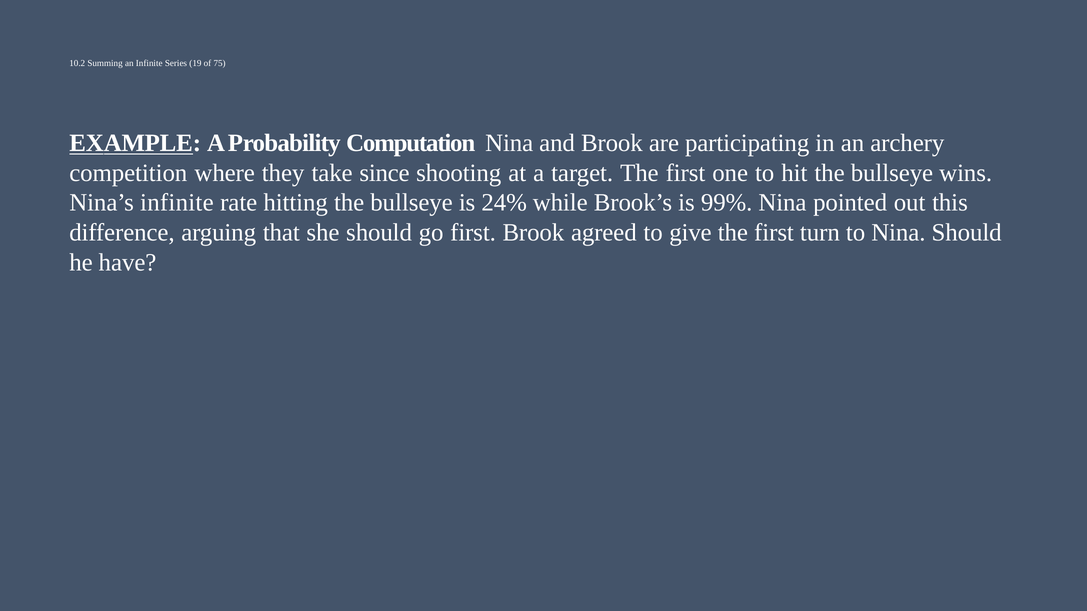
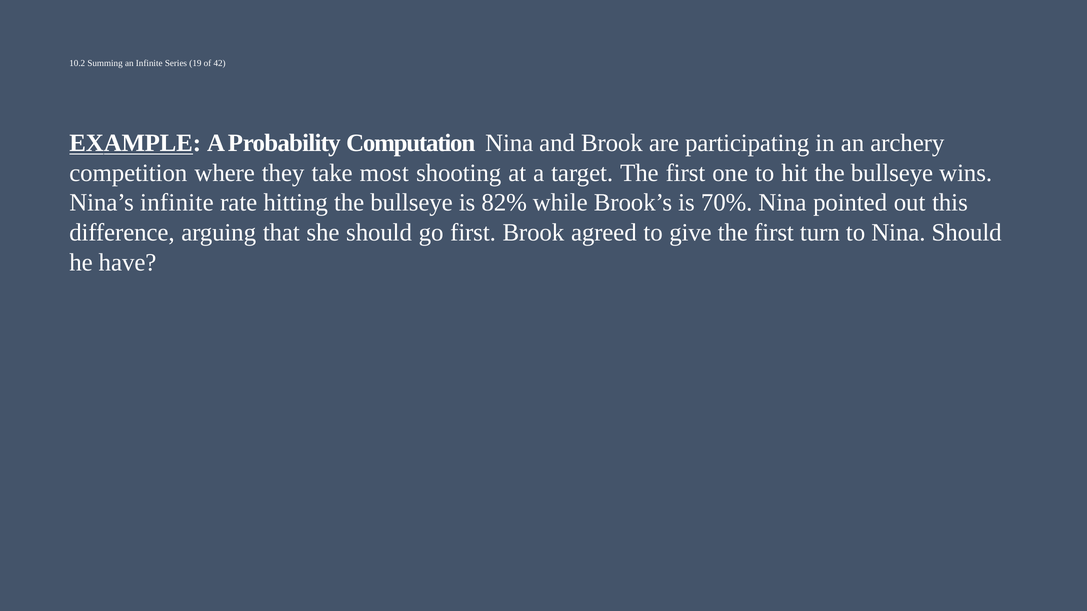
75: 75 -> 42 (220, 63)
since: since -> most (384, 173)
24%: 24% -> 82% (504, 203)
99%: 99% -> 70% (727, 203)
